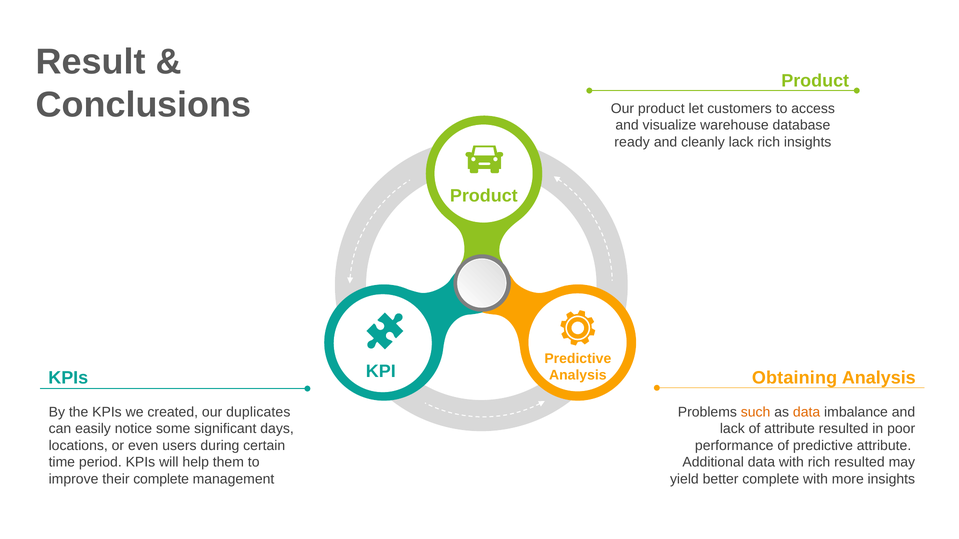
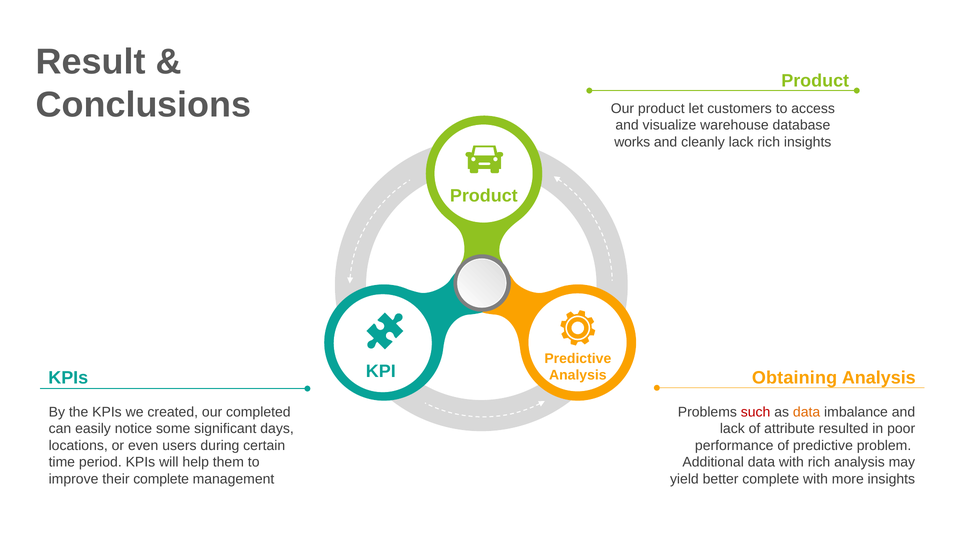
ready: ready -> works (632, 142)
duplicates: duplicates -> completed (258, 412)
such colour: orange -> red (756, 412)
predictive attribute: attribute -> problem (884, 446)
rich resulted: resulted -> analysis (859, 463)
